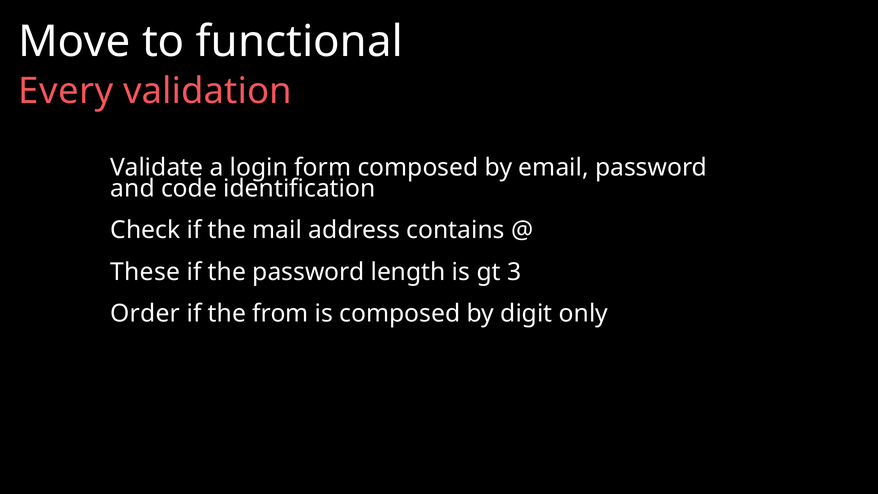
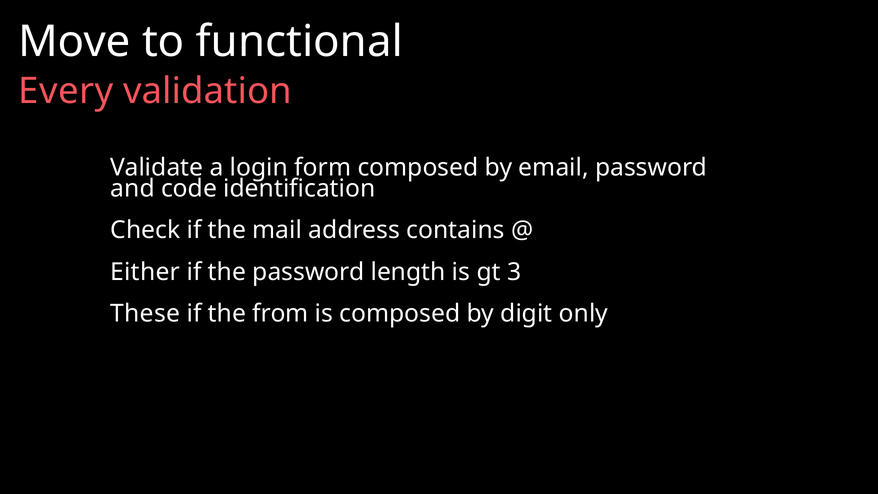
These: These -> Either (145, 272)
Order: Order -> These (145, 314)
